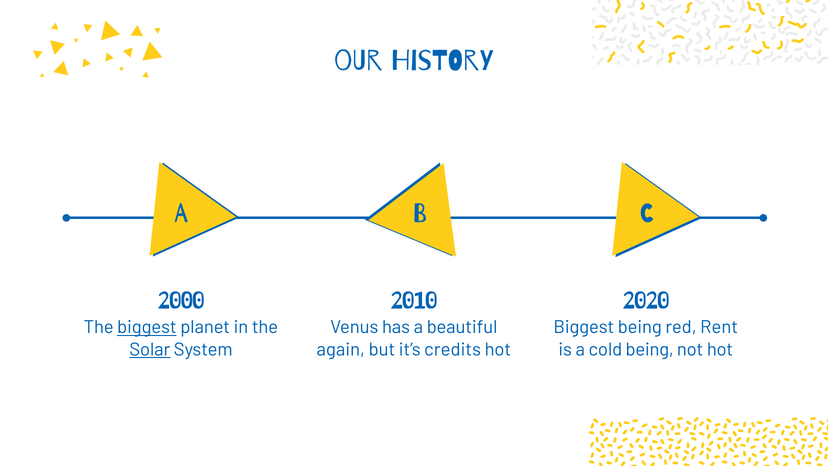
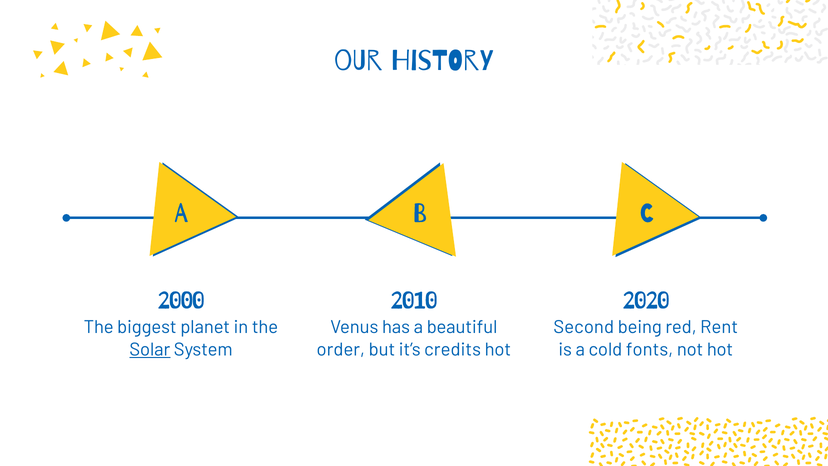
biggest underline: present -> none (147, 327)
Biggest: Biggest -> Second (584, 327)
again: again -> order (341, 349)
cold being: being -> fonts (650, 349)
